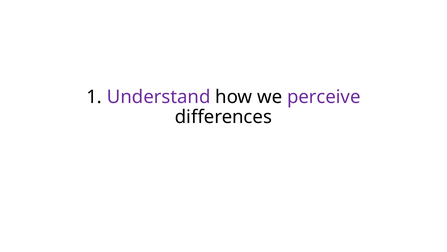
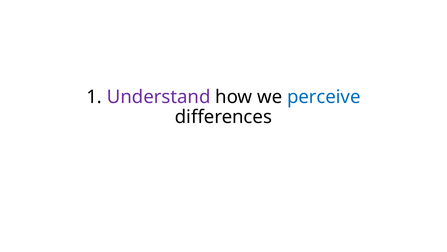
perceive colour: purple -> blue (324, 97)
